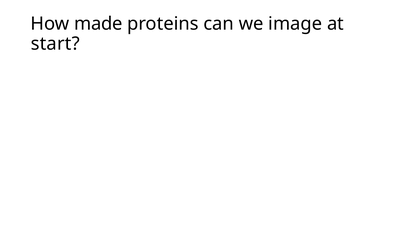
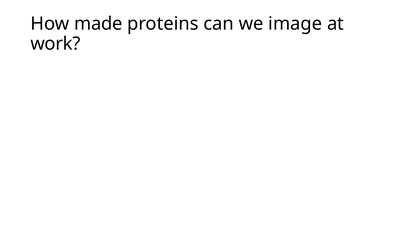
start: start -> work (55, 44)
